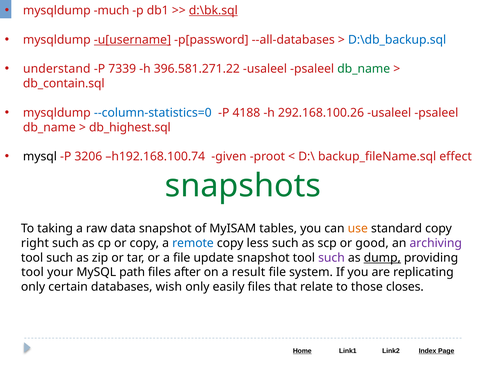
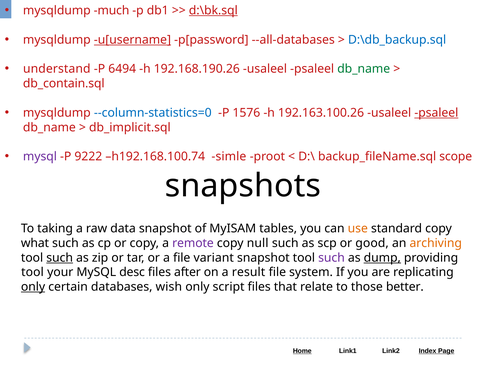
7339: 7339 -> 6494 (122, 69)
396.581.271.22: 396.581.271.22 -> 192.168.190.26 (197, 69)
4188: 4188 -> 1576 (246, 113)
292.168.100.26: 292.168.100.26 -> 192.163.100.26 (321, 113)
psaleel underline: none -> present (436, 113)
db_highest.sql: db_highest.sql -> db_implicit.sql (130, 127)
mysql colour: black -> purple (40, 156)
3206: 3206 -> 9222 (88, 156)
given: given -> simle (229, 156)
effect: effect -> scope (456, 156)
snapshots colour: green -> black (243, 186)
right: right -> what (35, 243)
remote colour: blue -> purple (193, 243)
less: less -> null (258, 243)
archiving colour: purple -> orange (436, 243)
such underline: none -> present (60, 257)
update: update -> variant (214, 257)
path: path -> desc (132, 272)
only underline: none -> present (33, 286)
easily: easily -> script (229, 286)
closes: closes -> better (405, 286)
